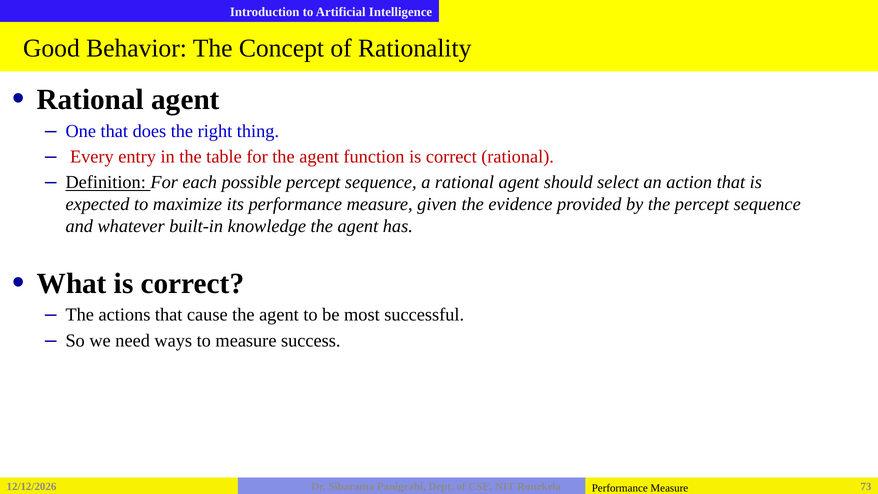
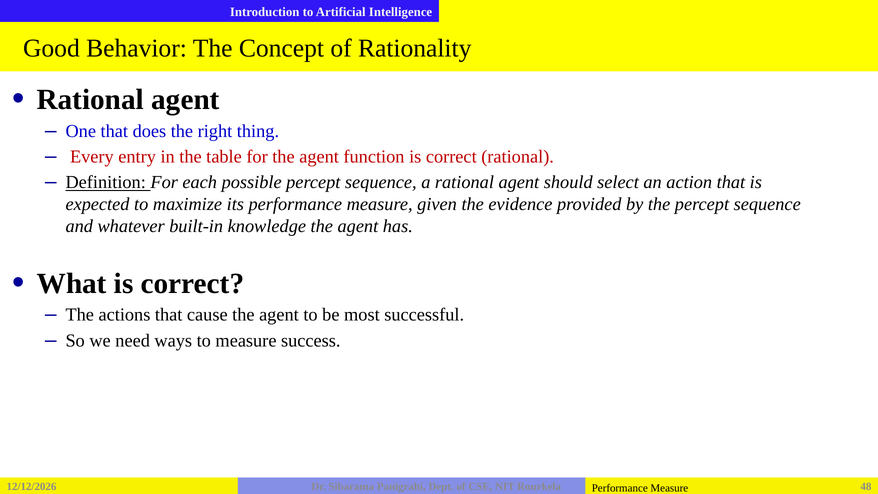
73: 73 -> 48 (866, 486)
